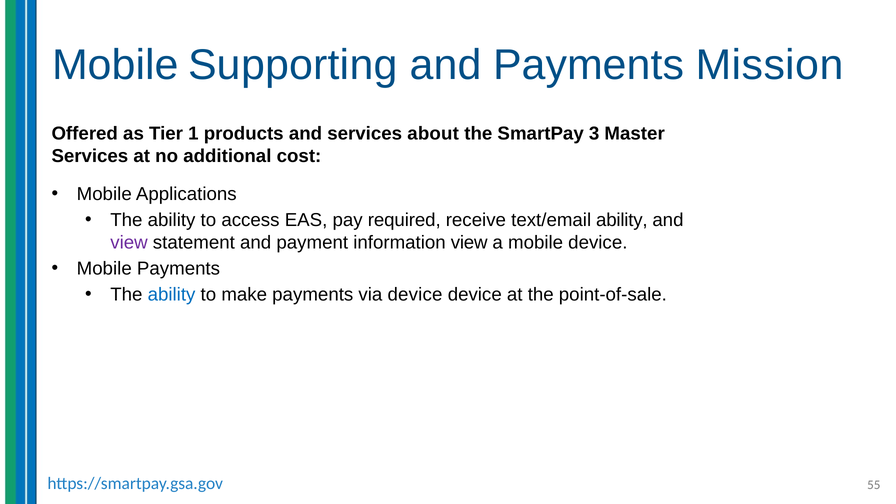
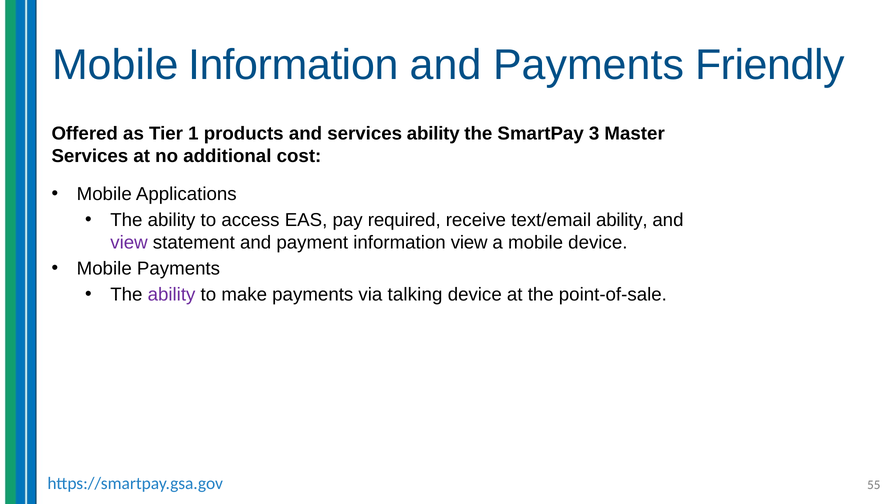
Mobile Supporting: Supporting -> Information (293, 65)
Mission: Mission -> Friendly (770, 65)
services about: about -> ability (433, 133)
ability colour: blue -> purple (172, 295)
via device: device -> talking (415, 295)
